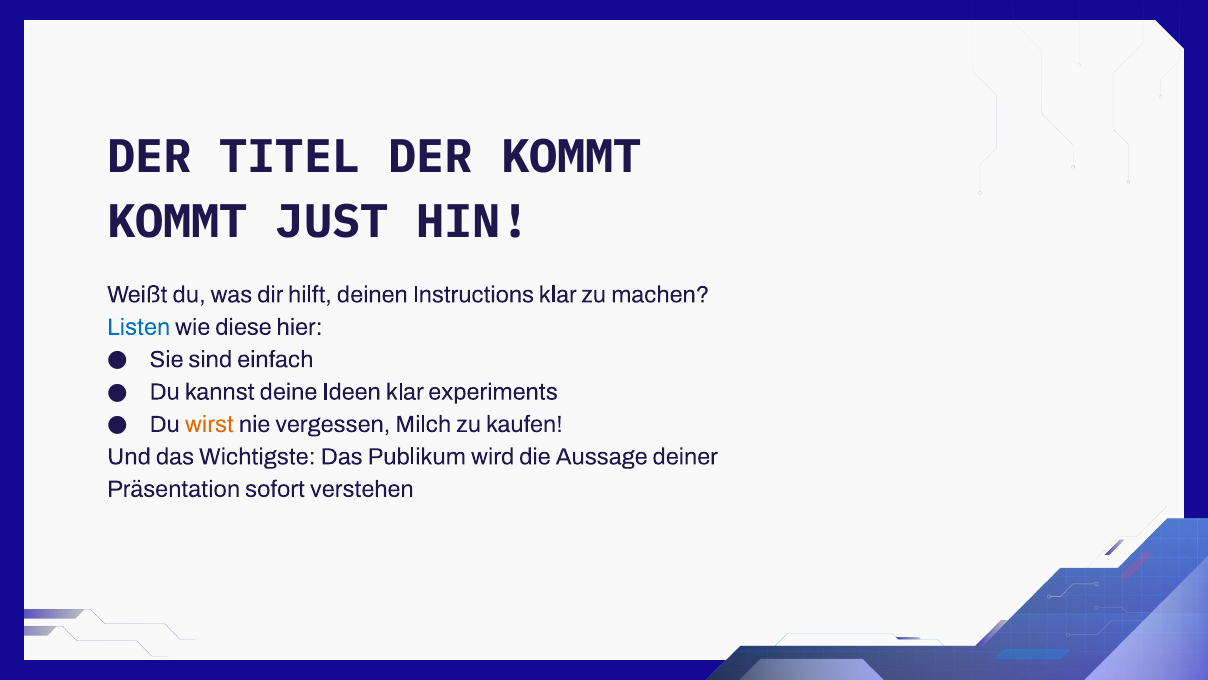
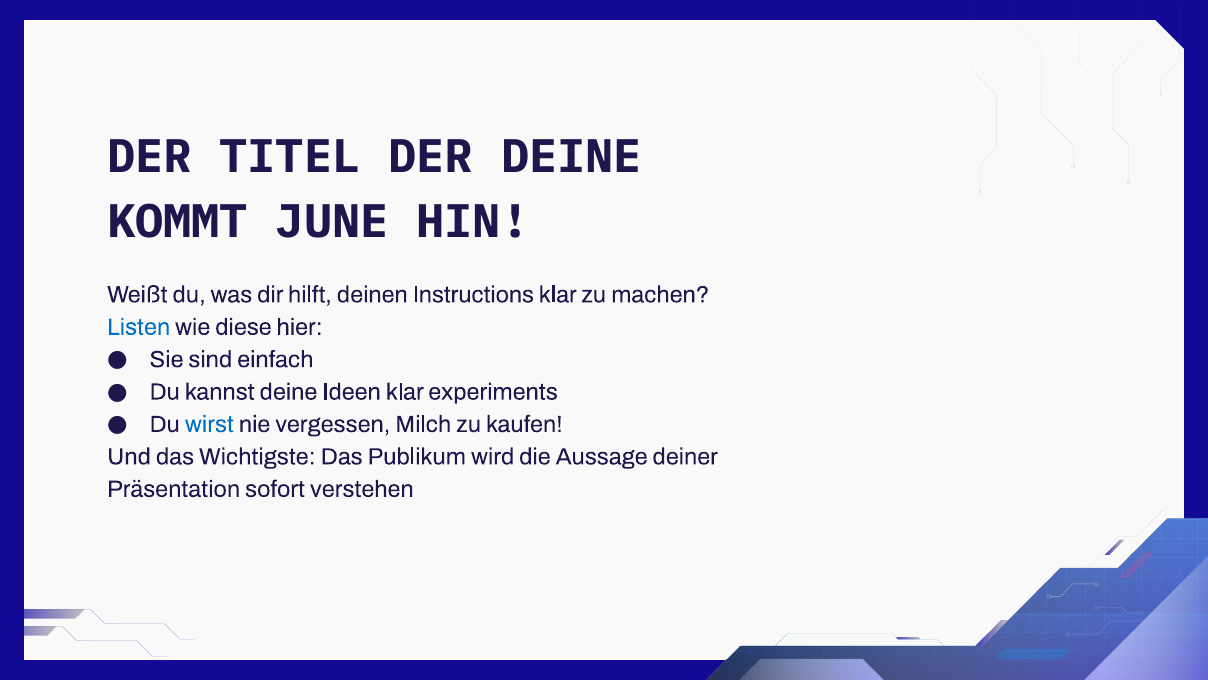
DER KOMMT: KOMMT -> DEINE (571, 157)
JUST: JUST -> JUNE (332, 222)
wirst colour: orange -> blue (209, 424)
